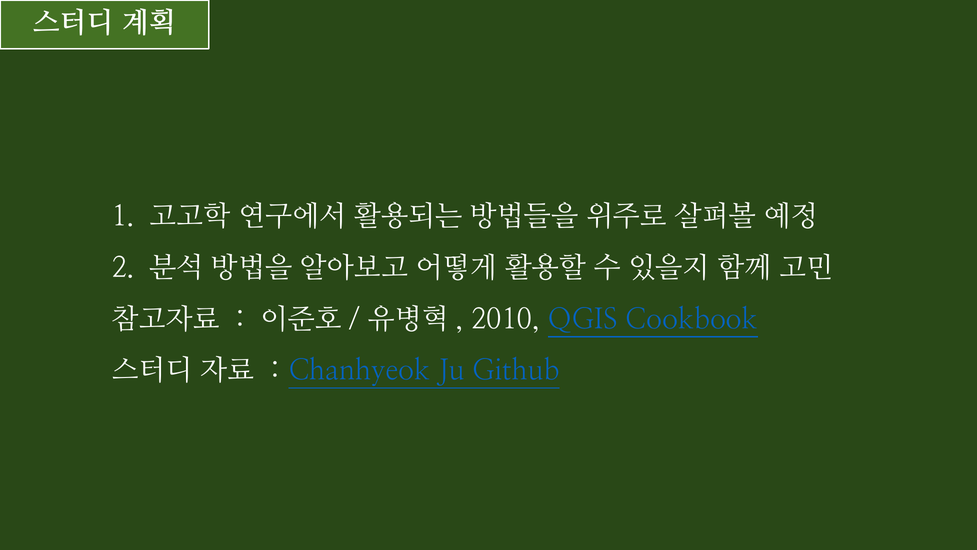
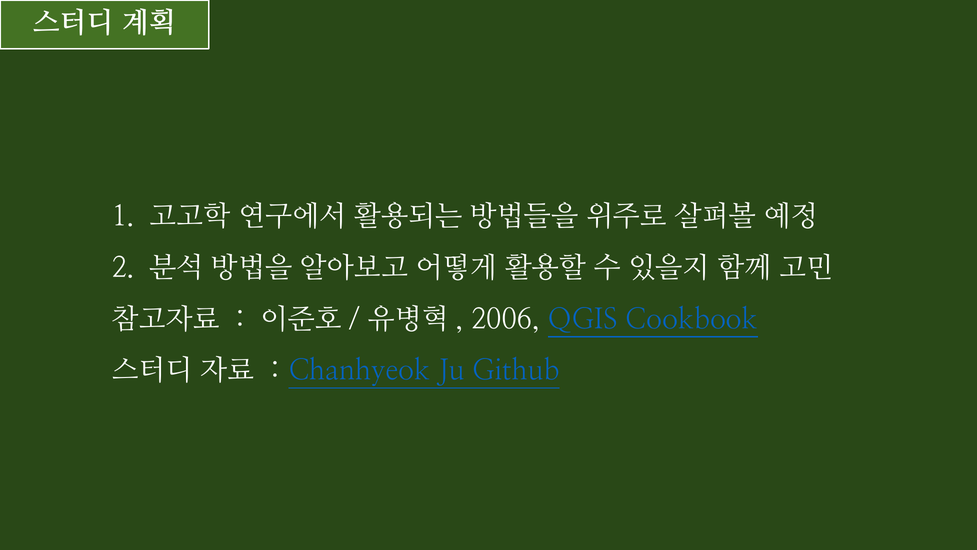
2010: 2010 -> 2006 (506, 319)
